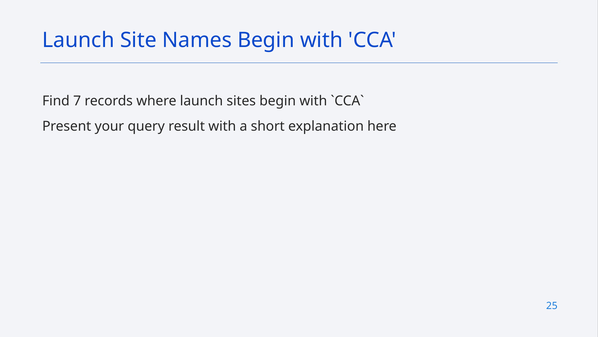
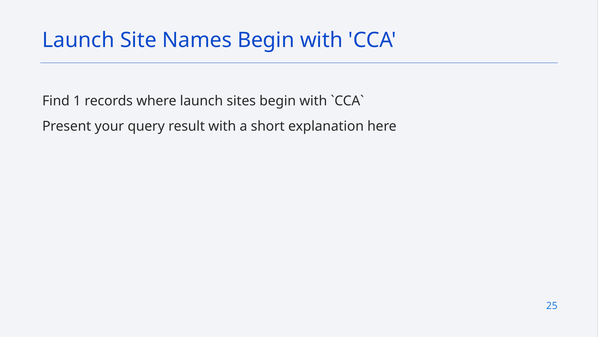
7: 7 -> 1 (77, 101)
